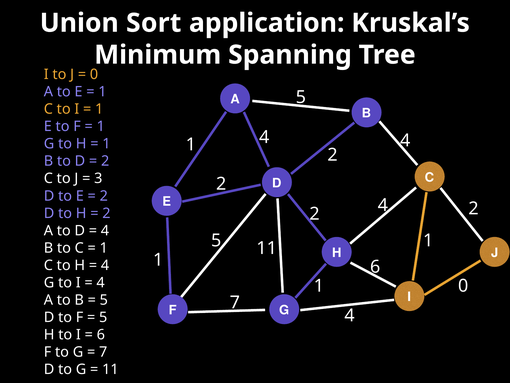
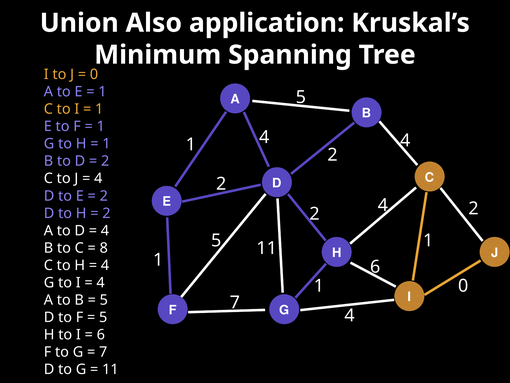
Sort: Sort -> Also (154, 23)
3: 3 -> 4 (98, 178)
1: 1 -> 8 (104, 248)
